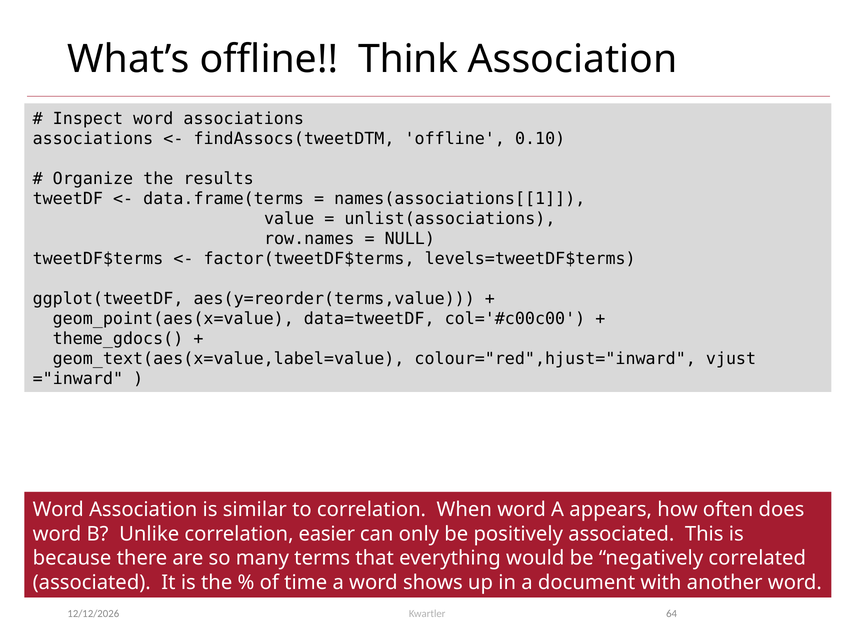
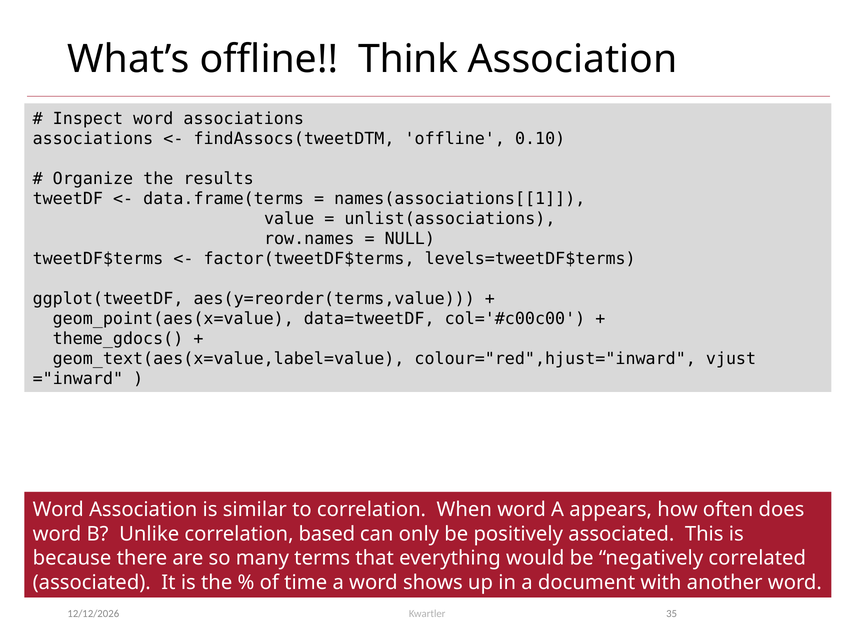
easier: easier -> based (327, 534)
64: 64 -> 35 (672, 614)
